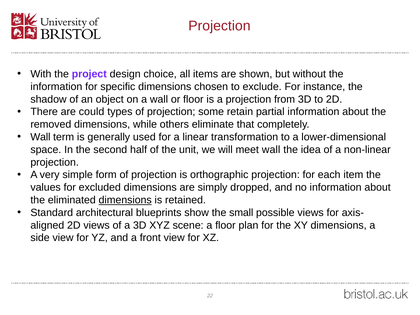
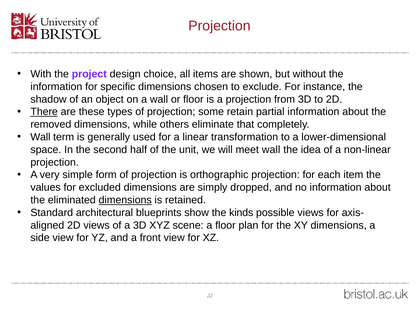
There underline: none -> present (44, 112)
could: could -> these (92, 112)
small: small -> kinds (241, 213)
